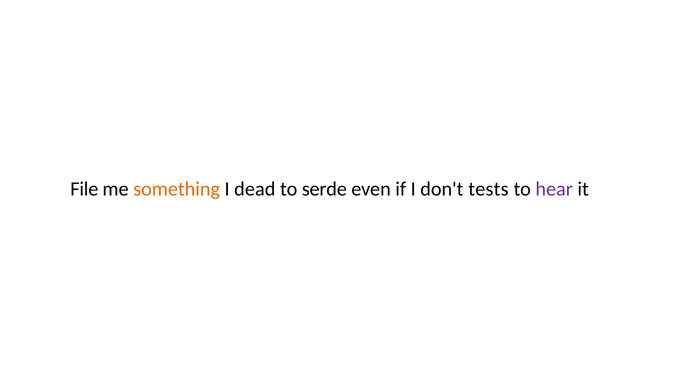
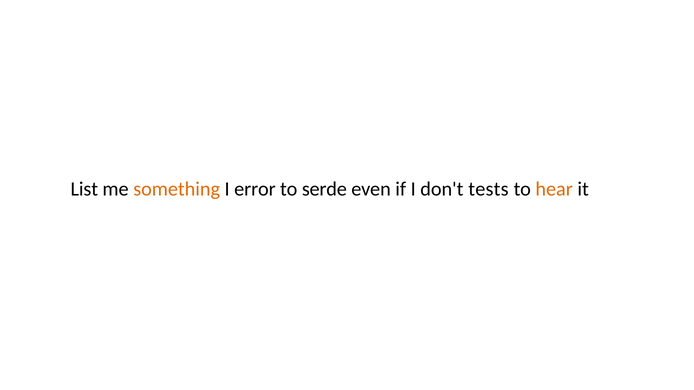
File: File -> List (84, 189)
dead: dead -> error (255, 189)
hear colour: purple -> orange (554, 189)
